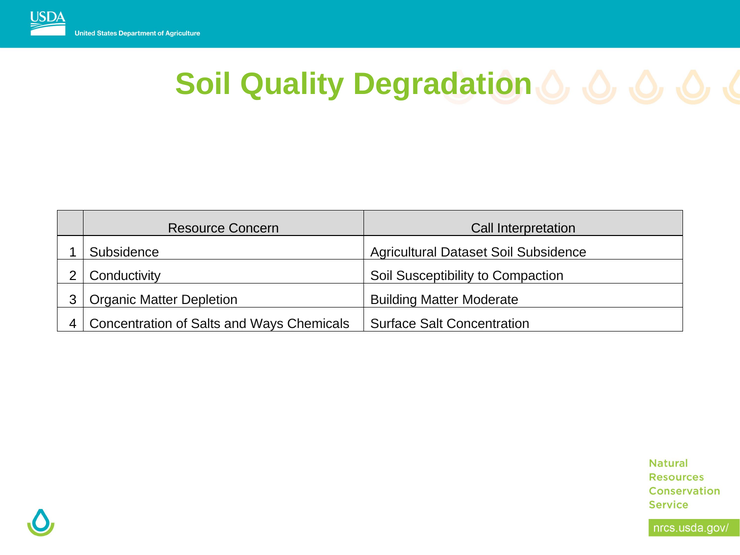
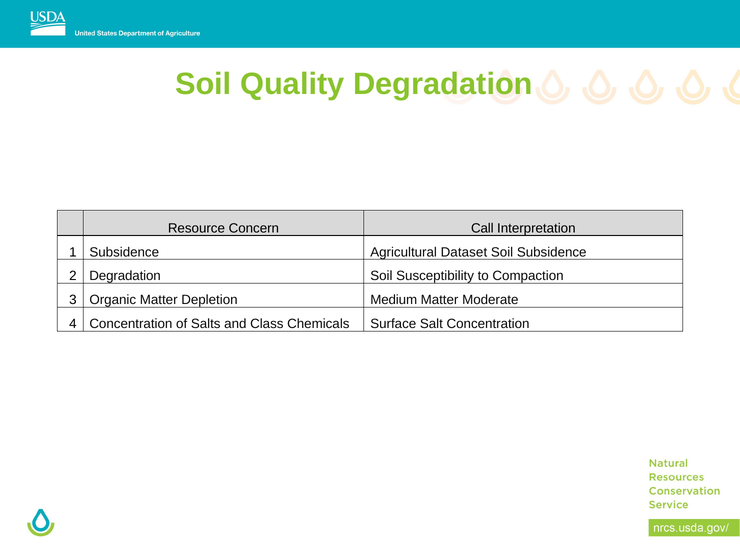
2 Conductivity: Conductivity -> Degradation (125, 276)
Building: Building -> Medium (394, 300)
Ways: Ways -> Class (267, 324)
